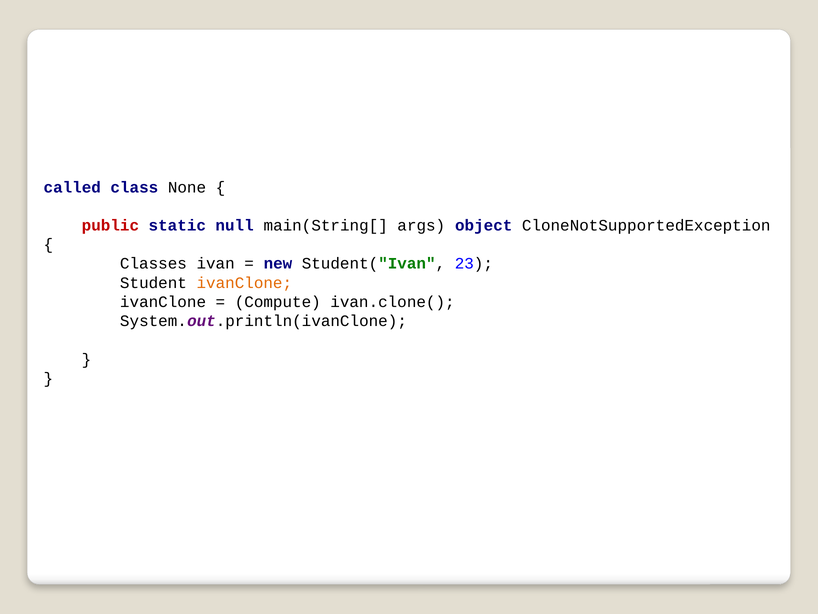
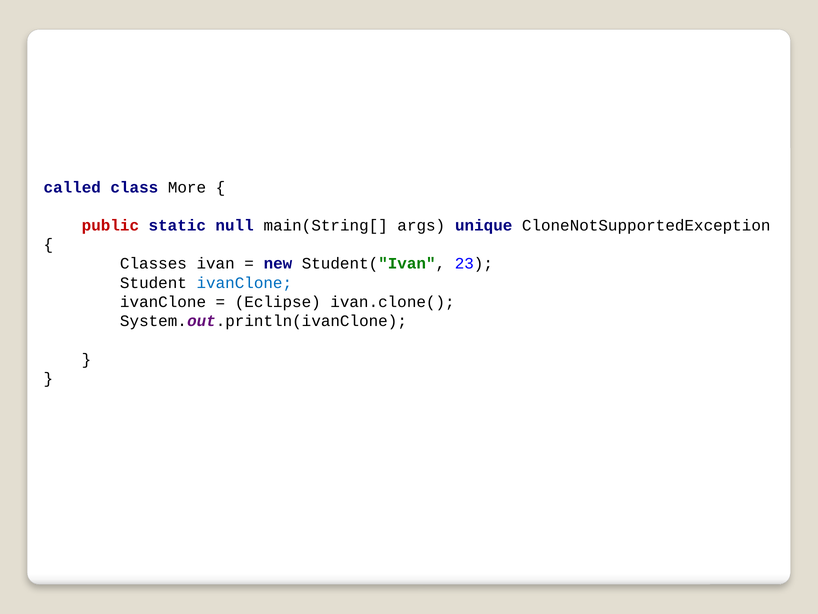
None: None -> More (187, 187)
object: object -> unique (484, 225)
ivanClone colour: orange -> blue (244, 283)
Compute: Compute -> Eclipse (278, 302)
